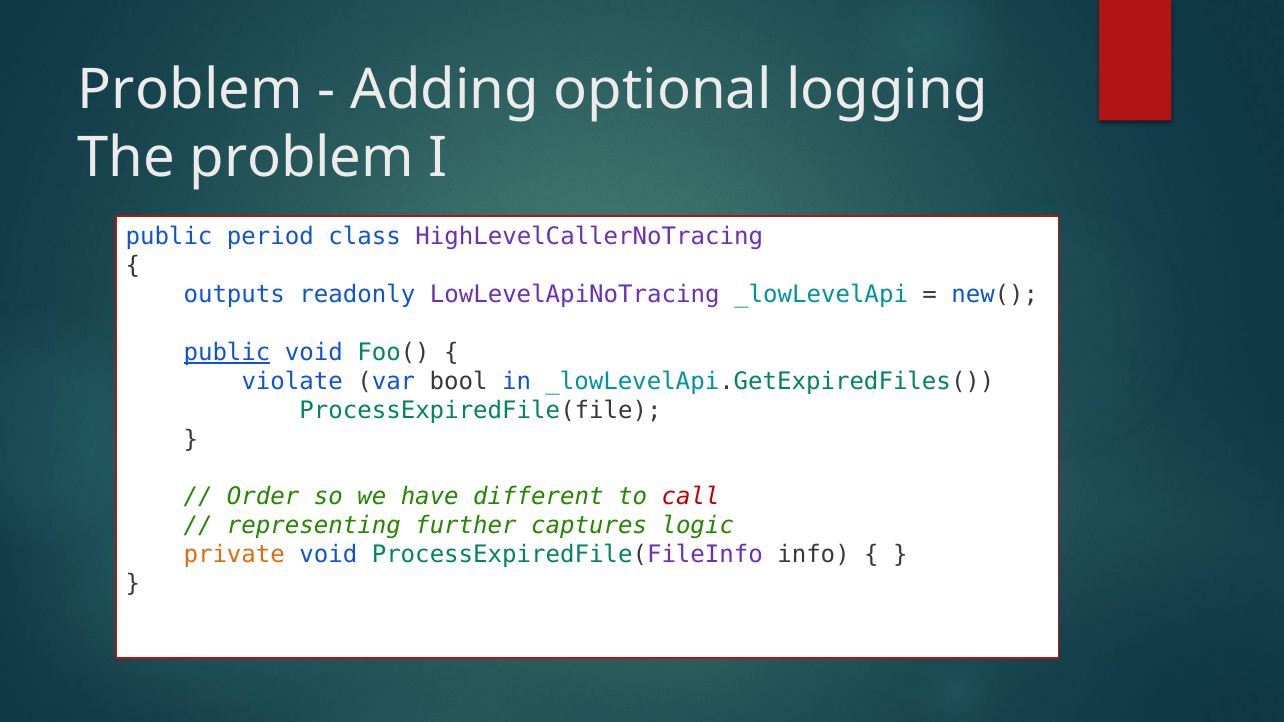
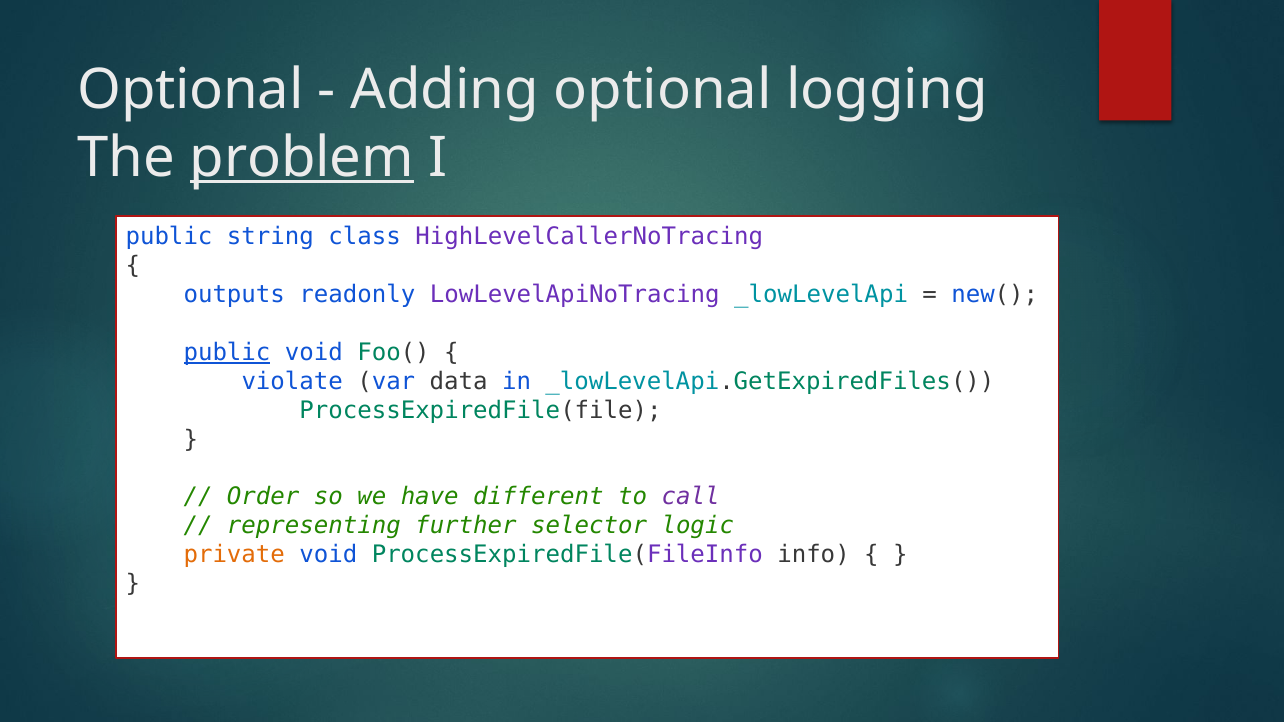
Problem: Problem -> Optional (191, 90)
problem underline: none -> present (302, 158)
period: period -> string (270, 237)
bool: bool -> data (459, 381)
call colour: red -> purple (691, 497)
captures: captures -> selector (589, 526)
